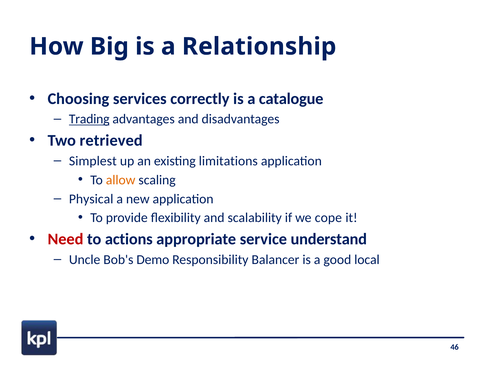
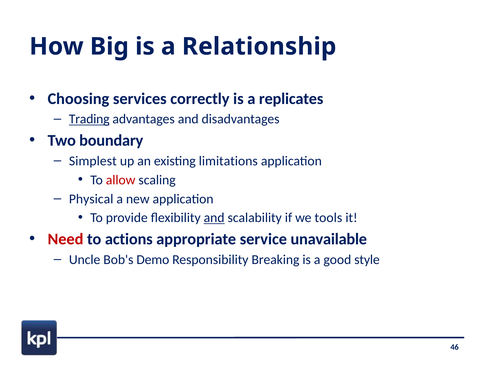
catalogue: catalogue -> replicates (291, 99)
retrieved: retrieved -> boundary (111, 140)
allow colour: orange -> red (121, 180)
and underline: none -> present (214, 218)
cope: cope -> tools (328, 218)
understand: understand -> unavailable (329, 239)
Balancer: Balancer -> Breaking (275, 260)
local: local -> style (367, 260)
